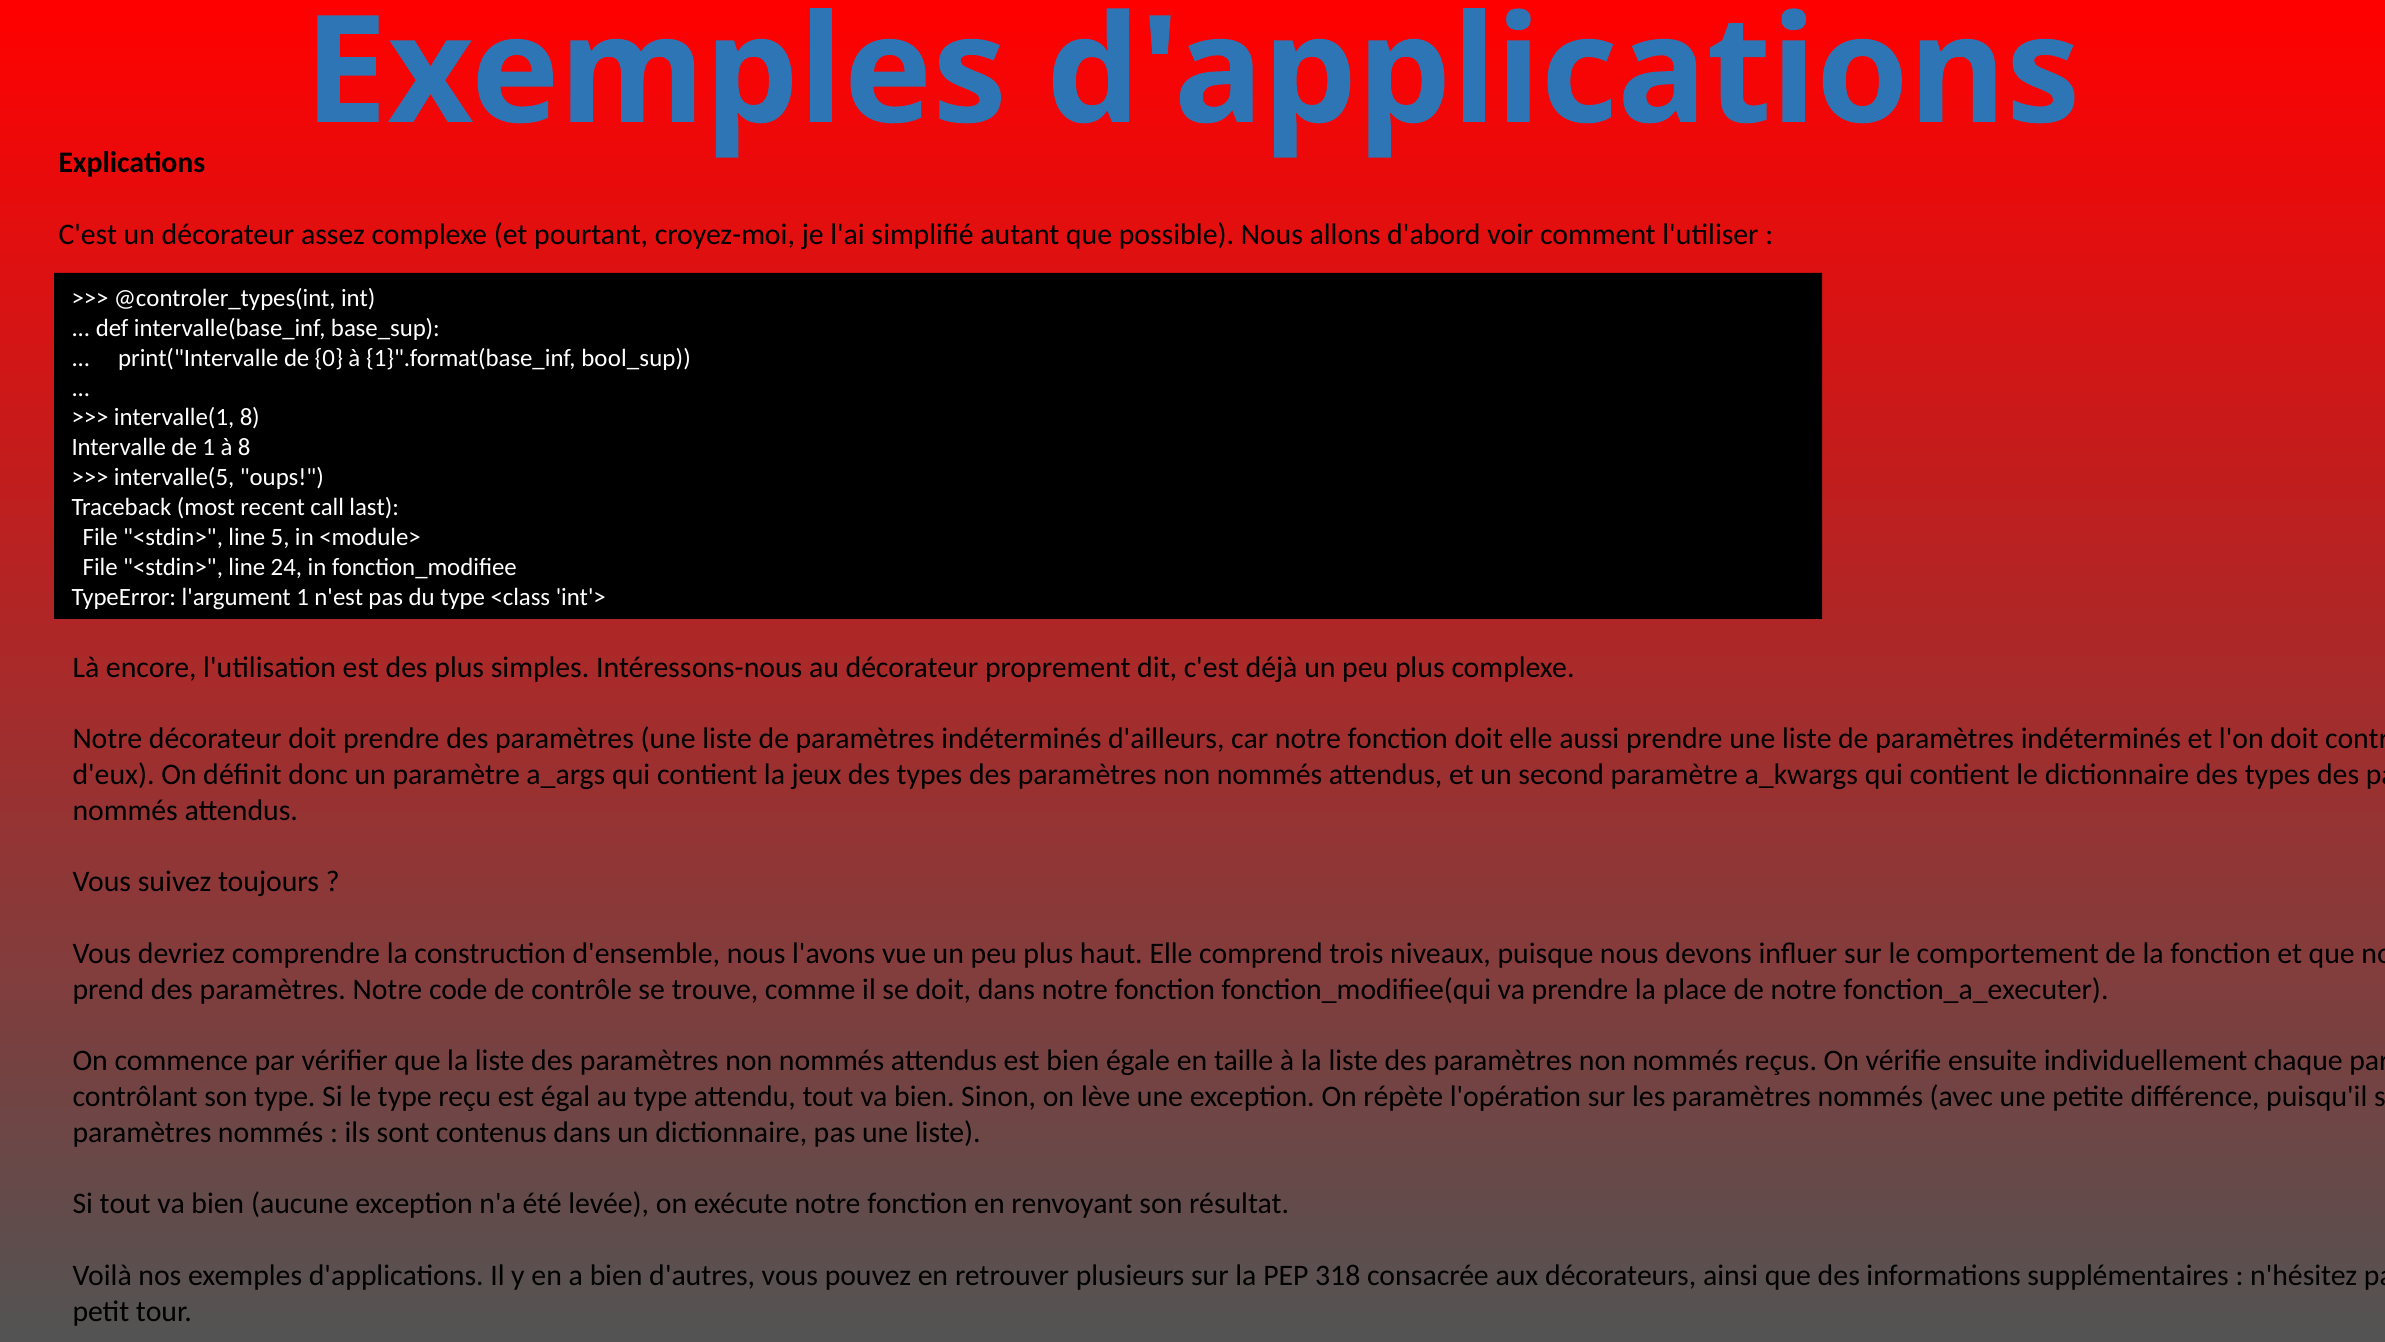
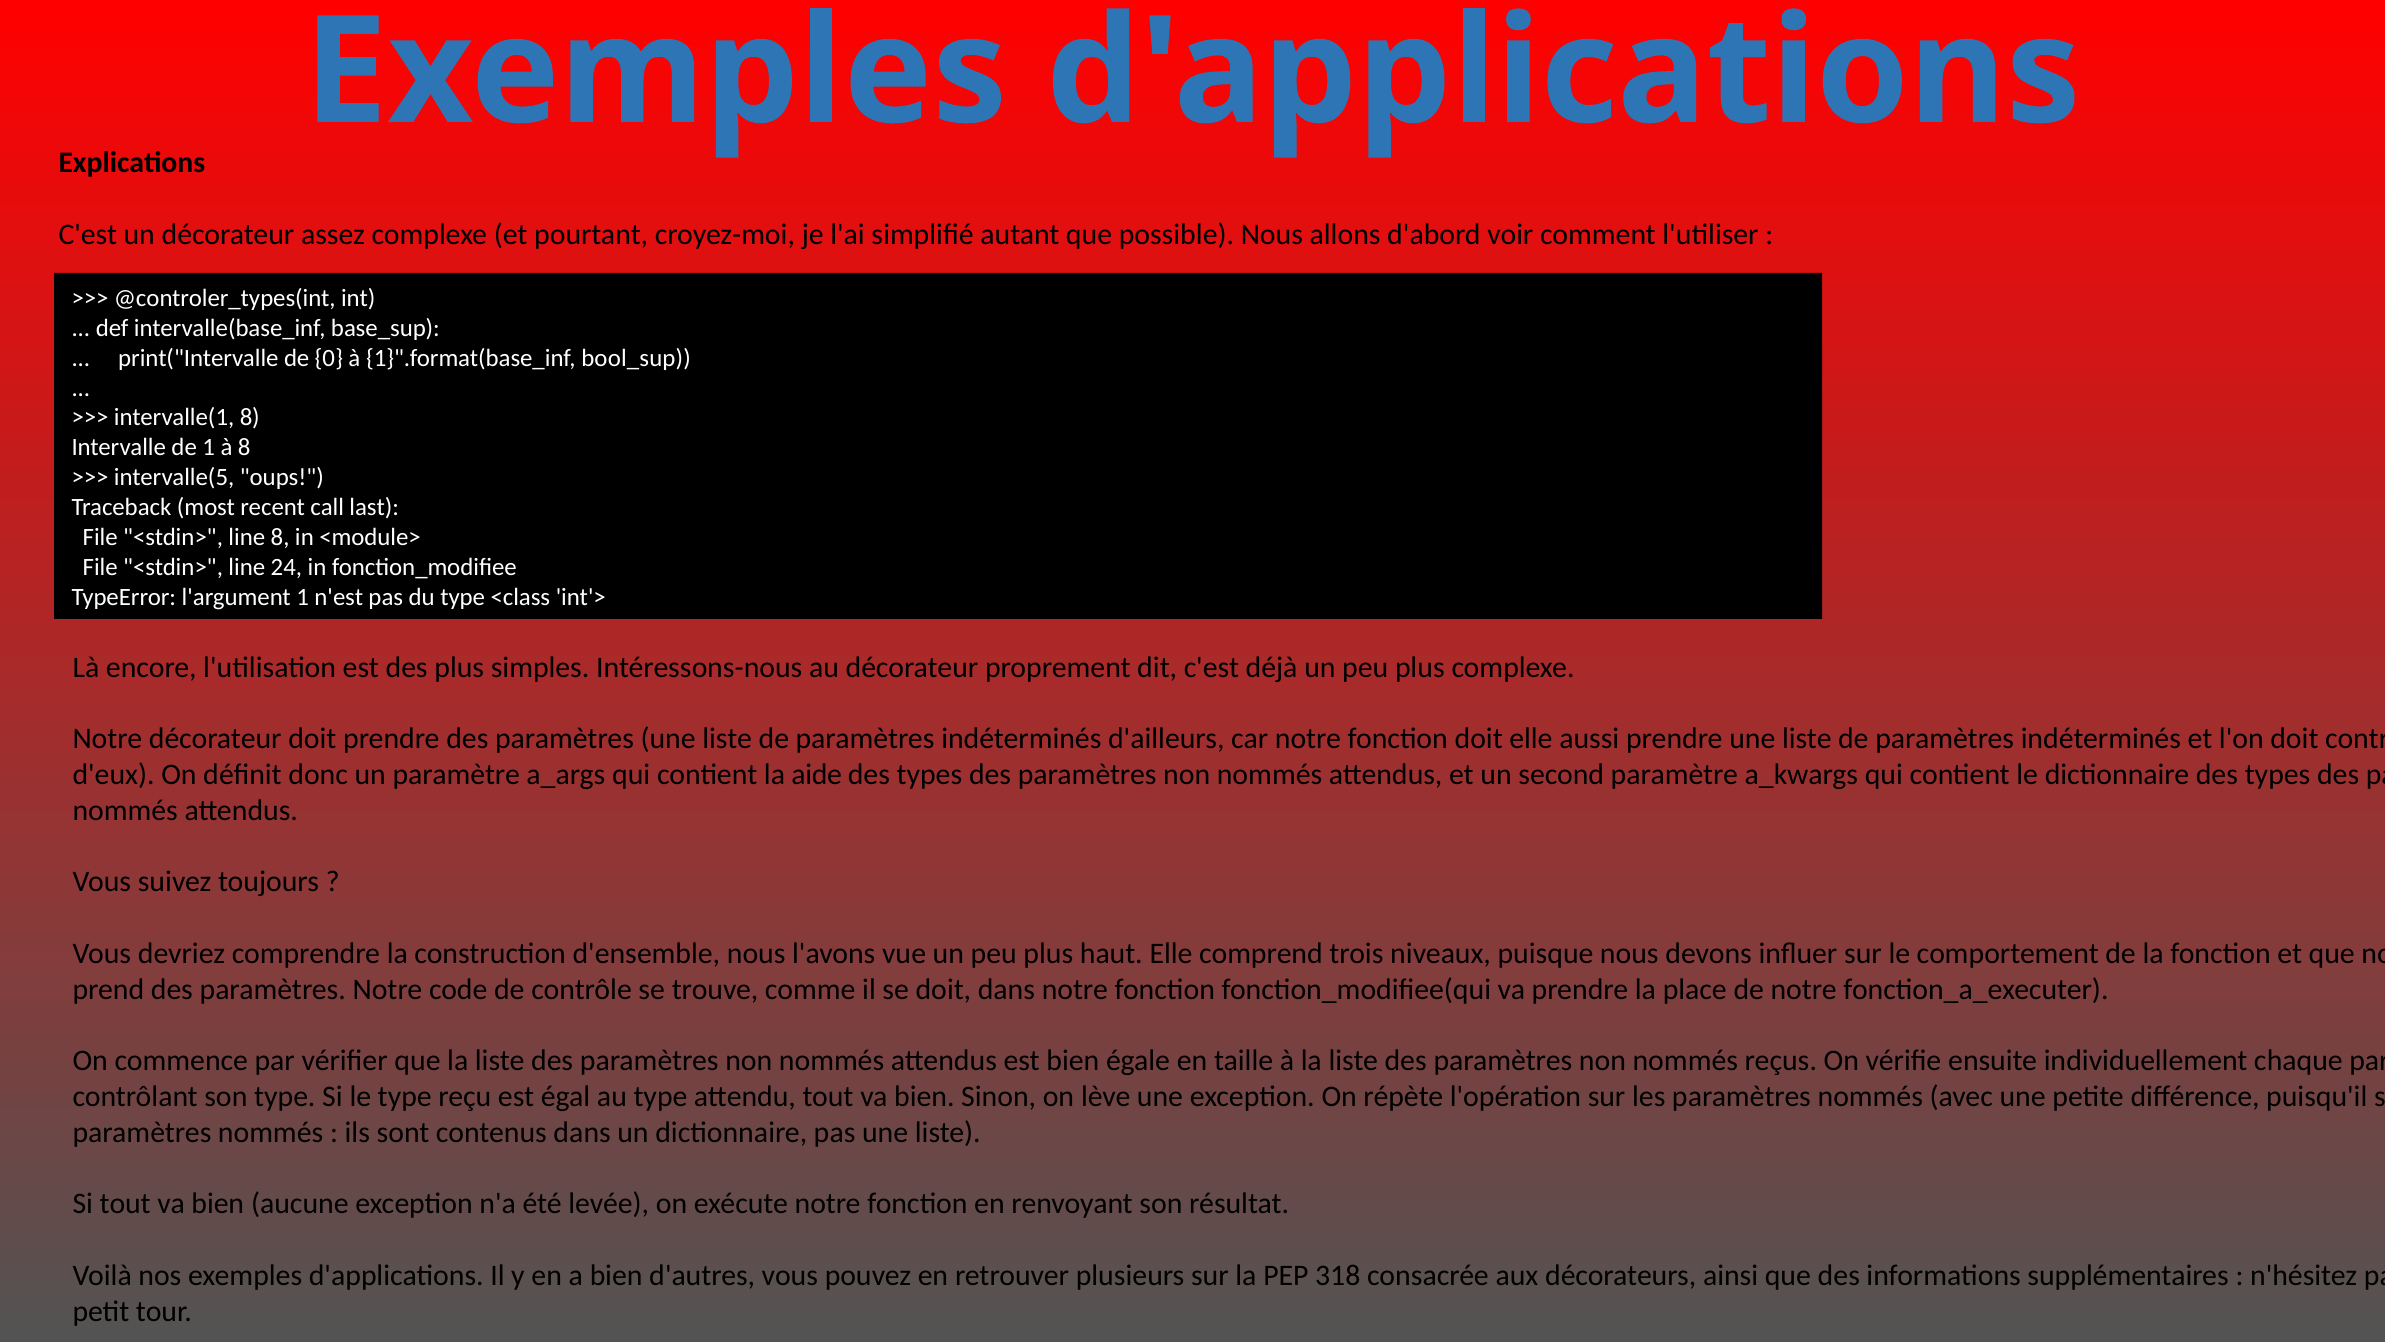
line 5: 5 -> 8 (280, 537)
jeux: jeux -> aide (817, 774)
